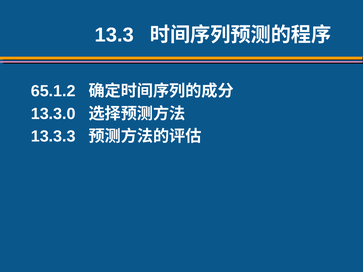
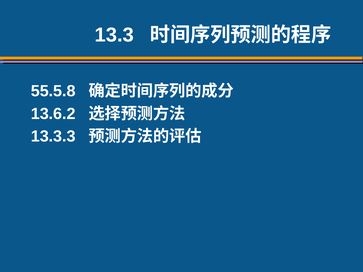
65.1.2: 65.1.2 -> 55.5.8 (53, 91)
13.3.0: 13.3.0 -> 13.6.2 (53, 114)
